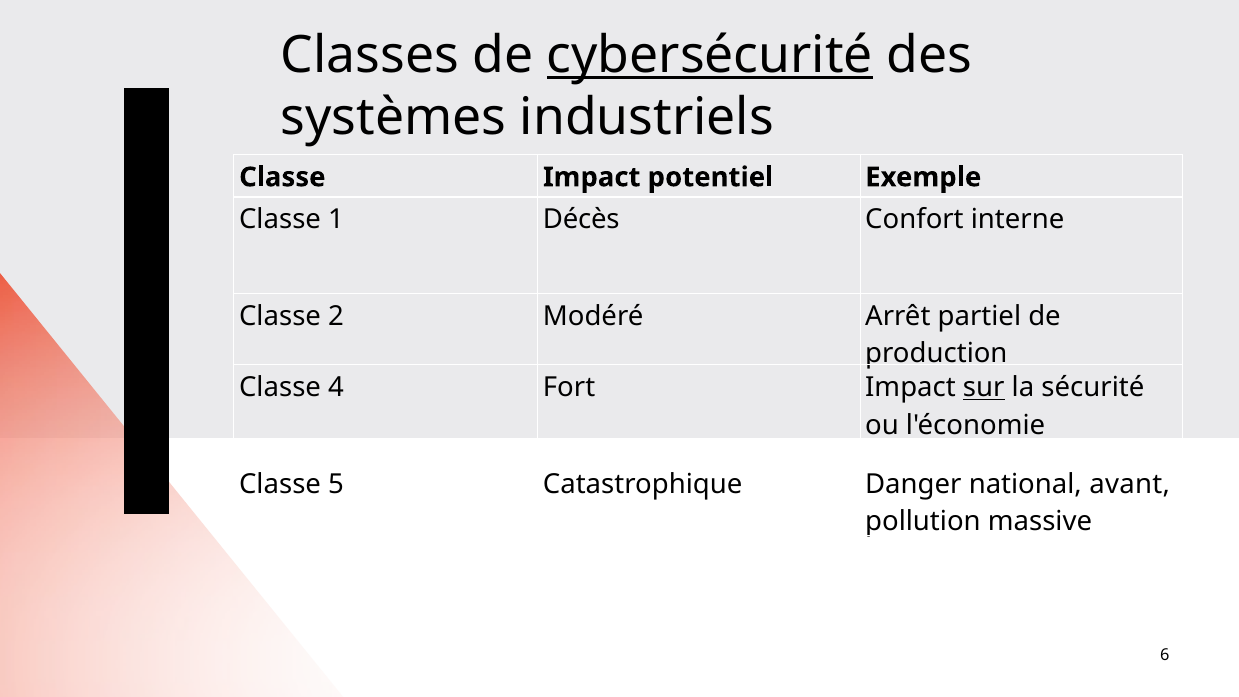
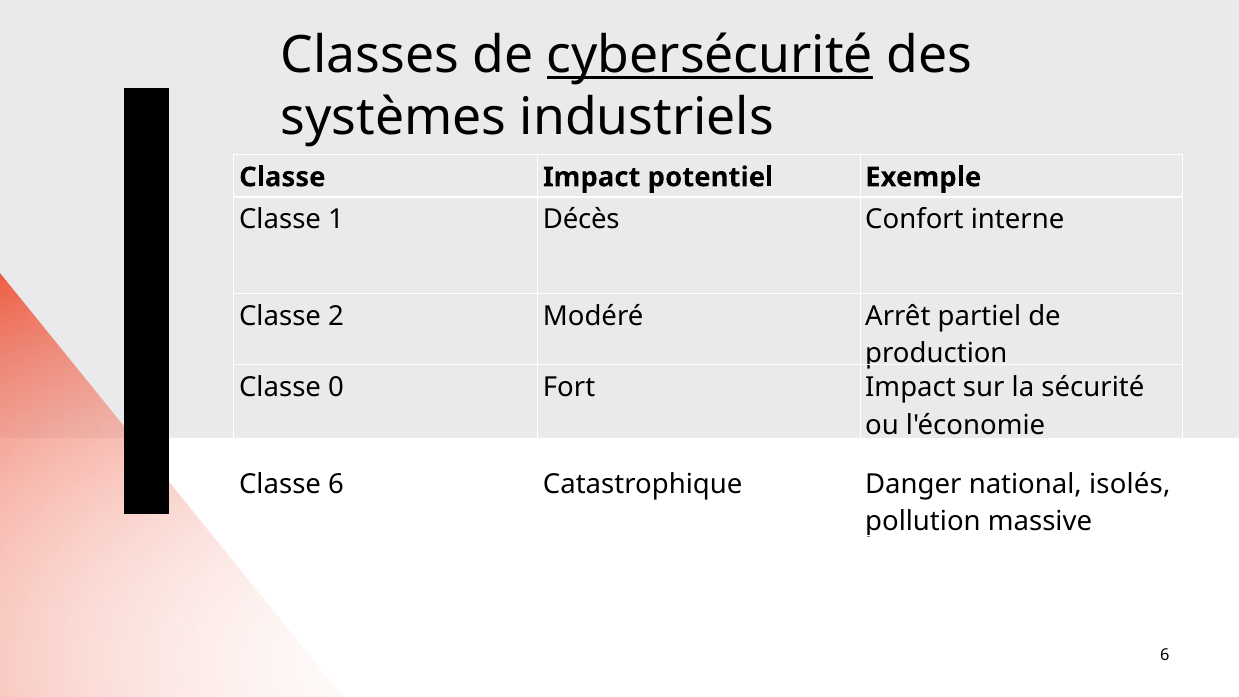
4: 4 -> 0 (336, 388)
sur underline: present -> none (984, 388)
Classe 5: 5 -> 6 (336, 484)
avant: avant -> isolés (1130, 484)
